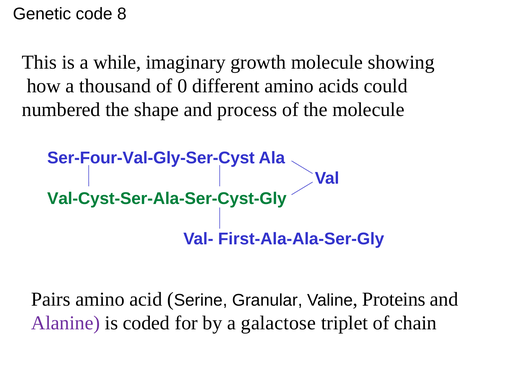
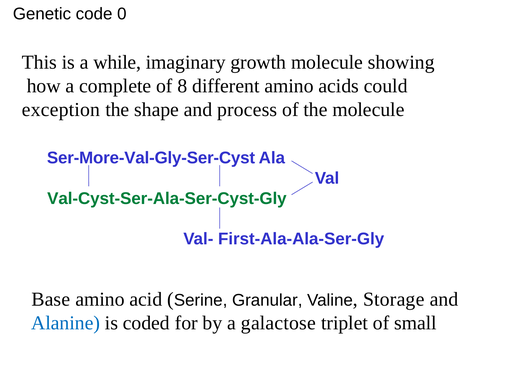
8: 8 -> 0 (122, 14)
thousand: thousand -> complete (115, 86)
0: 0 -> 8 (182, 86)
numbered: numbered -> exception (61, 110)
Ser-Four-Val-Gly-Ser-Cyst: Ser-Four-Val-Gly-Ser-Cyst -> Ser-More-Val-Gly-Ser-Cyst (151, 157)
Pairs: Pairs -> Base (51, 299)
Proteins: Proteins -> Storage (394, 299)
Alanine colour: purple -> blue (66, 322)
chain: chain -> small (415, 322)
